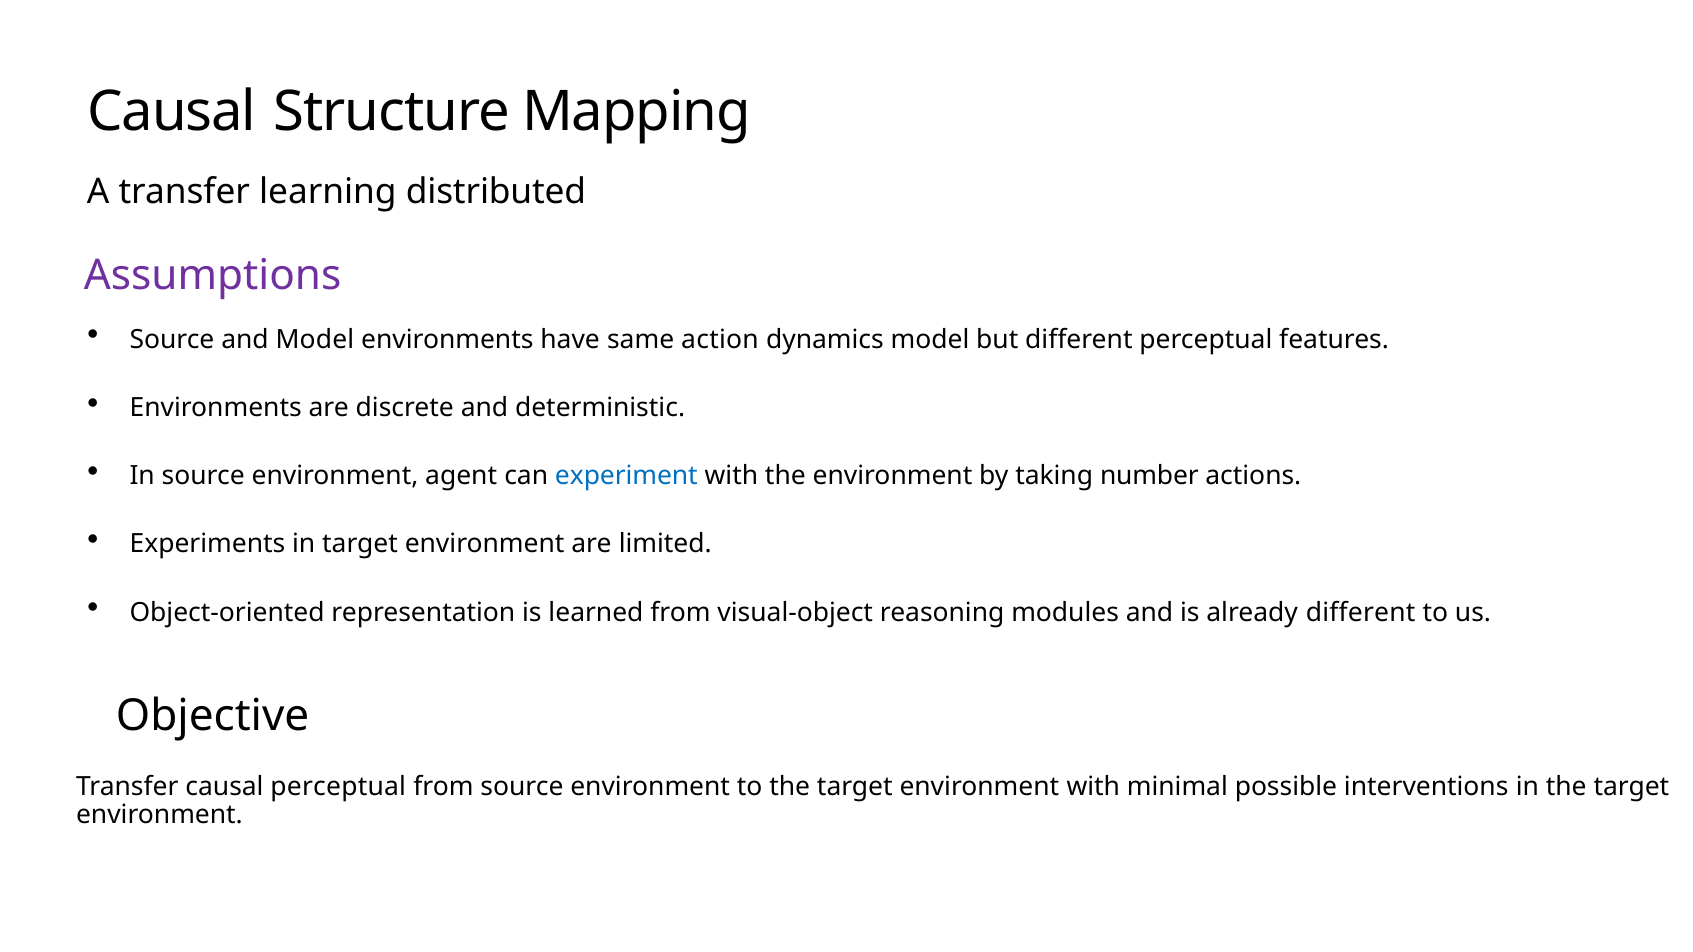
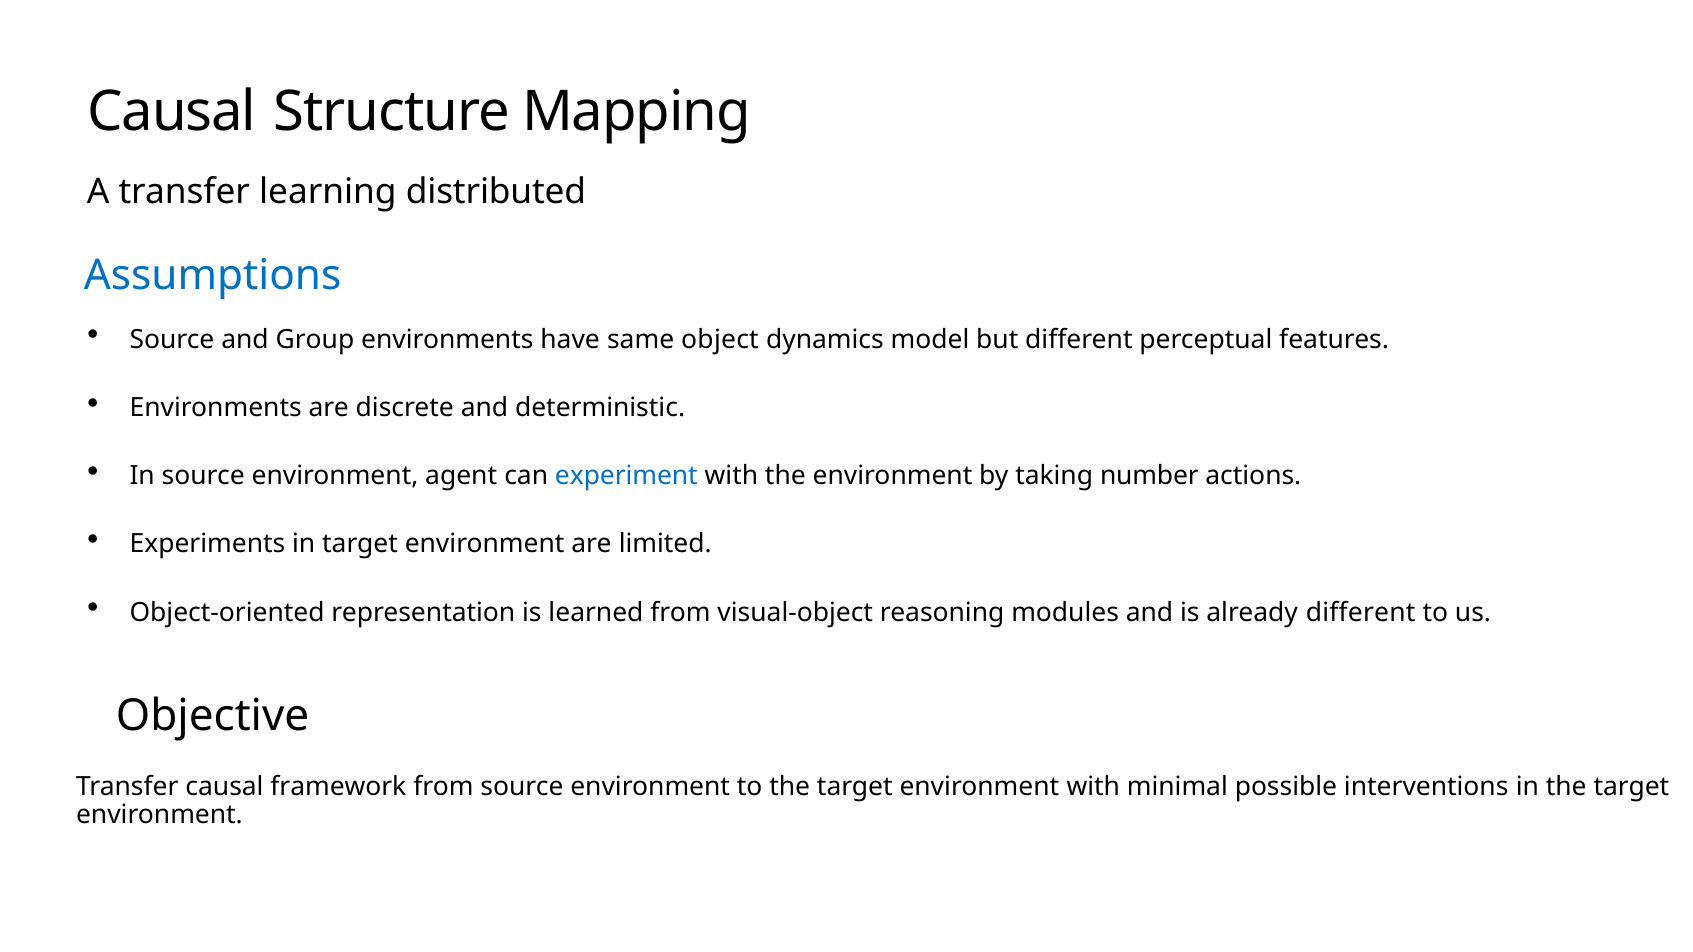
Assumptions colour: purple -> blue (213, 276)
and Model: Model -> Group (315, 340)
action: action -> object (720, 340)
causal perceptual: perceptual -> framework (338, 787)
